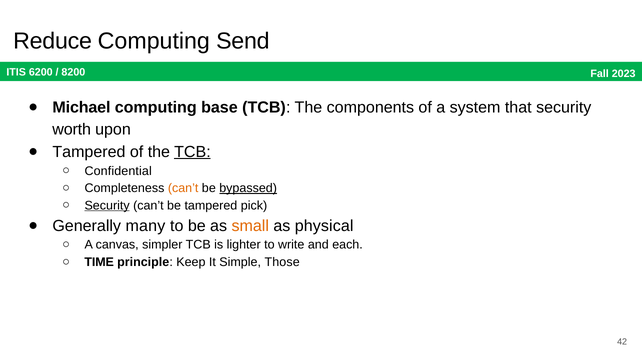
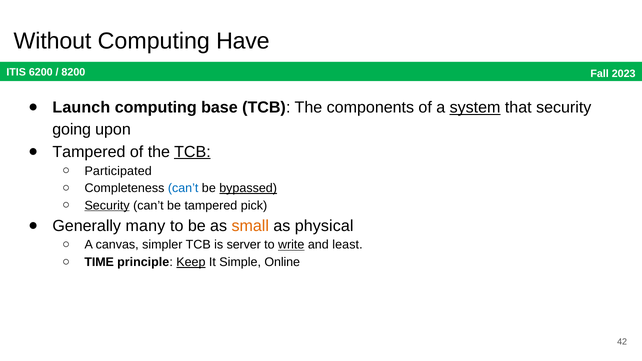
Reduce: Reduce -> Without (53, 41)
Send: Send -> Have (243, 41)
Michael: Michael -> Launch (81, 108)
system underline: none -> present (475, 108)
worth: worth -> going (72, 130)
Confidential: Confidential -> Participated (118, 171)
can’t colour: orange -> blue (183, 188)
lighter: lighter -> server (244, 245)
write underline: none -> present (291, 245)
each: each -> least (347, 245)
Keep underline: none -> present (191, 262)
Those: Those -> Online (282, 262)
